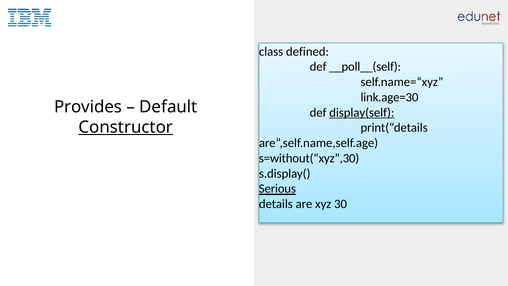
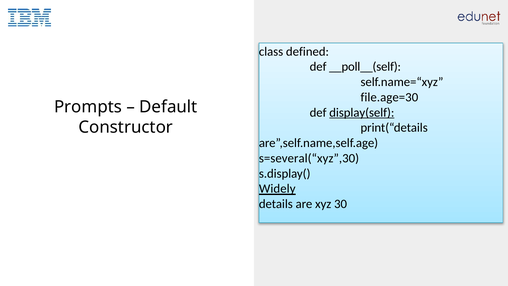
link.age=30: link.age=30 -> file.age=30 (389, 97)
Provides: Provides -> Prompts (88, 107)
Constructor underline: present -> none (126, 127)
s=without(“xyz”,30: s=without(“xyz”,30 -> s=several(“xyz”,30 (309, 158)
Serious: Serious -> Widely (277, 189)
